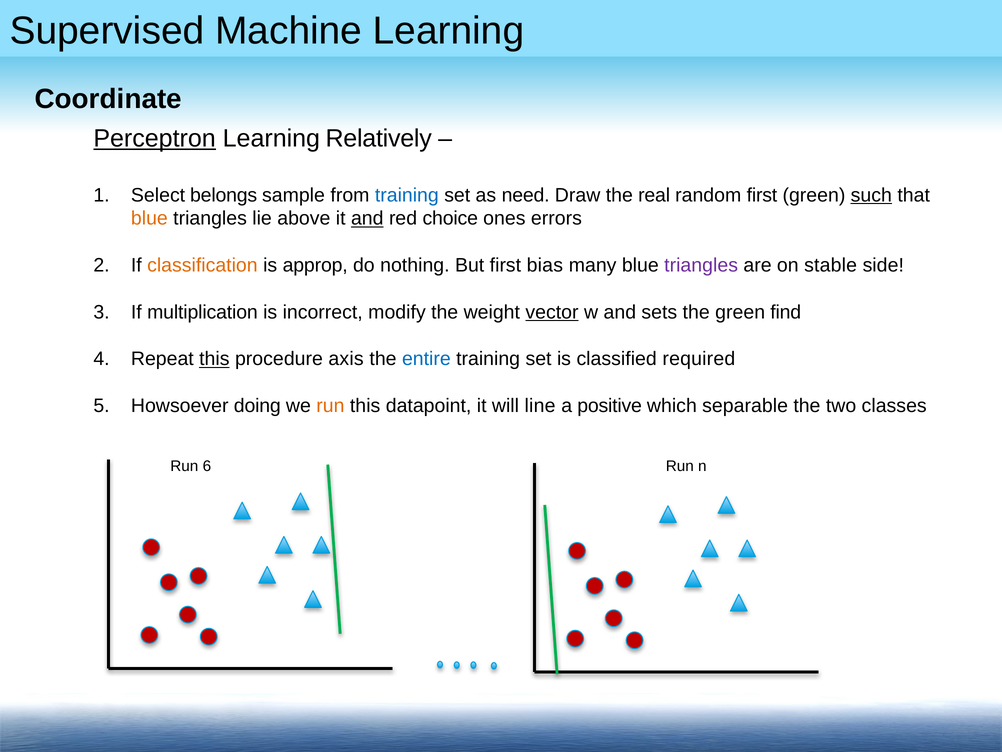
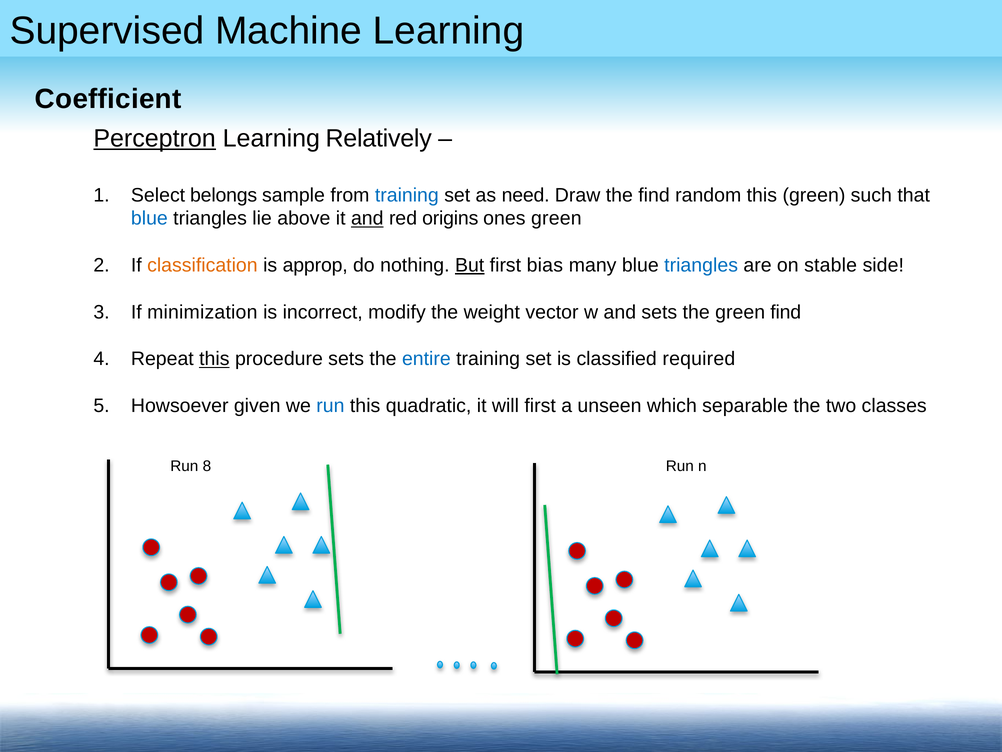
Coordinate: Coordinate -> Coefficient (108, 99)
the real: real -> find (654, 195)
random first: first -> this (762, 195)
such underline: present -> none (871, 195)
blue colour: orange -> blue (149, 218)
choice: choice -> origins (450, 218)
ones errors: errors -> green (556, 218)
But underline: none -> present (470, 265)
triangles colour: purple -> blue (701, 265)
multiplication: multiplication -> minimization (202, 312)
vector underline: present -> none (552, 312)
procedure axis: axis -> sets (346, 359)
doing: doing -> given (257, 406)
run colour: orange -> blue (330, 406)
datapoint: datapoint -> quadratic (429, 406)
will line: line -> first (540, 406)
positive: positive -> unseen (609, 406)
6: 6 -> 8 (207, 466)
